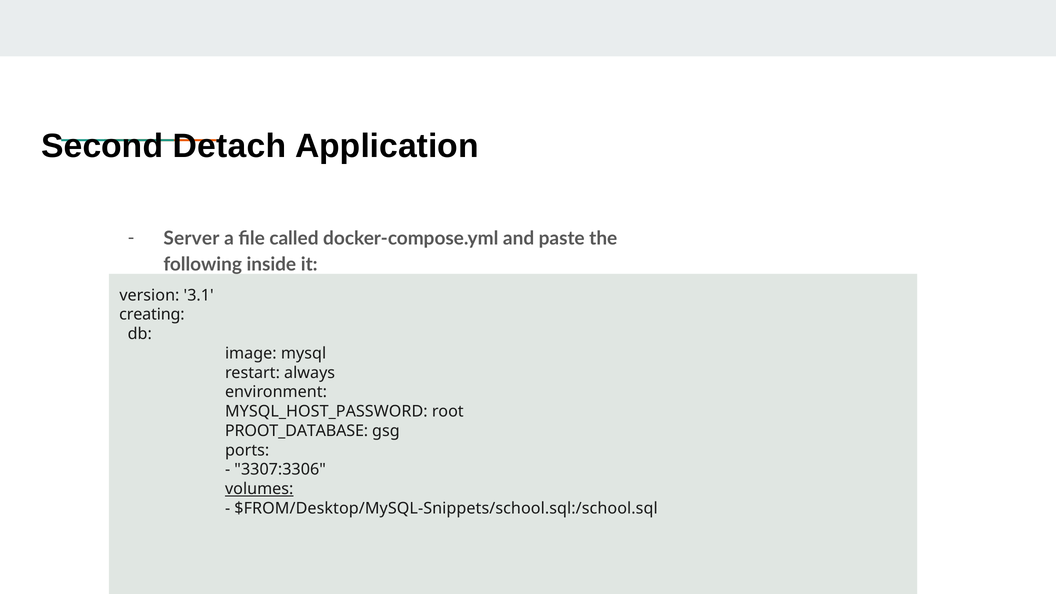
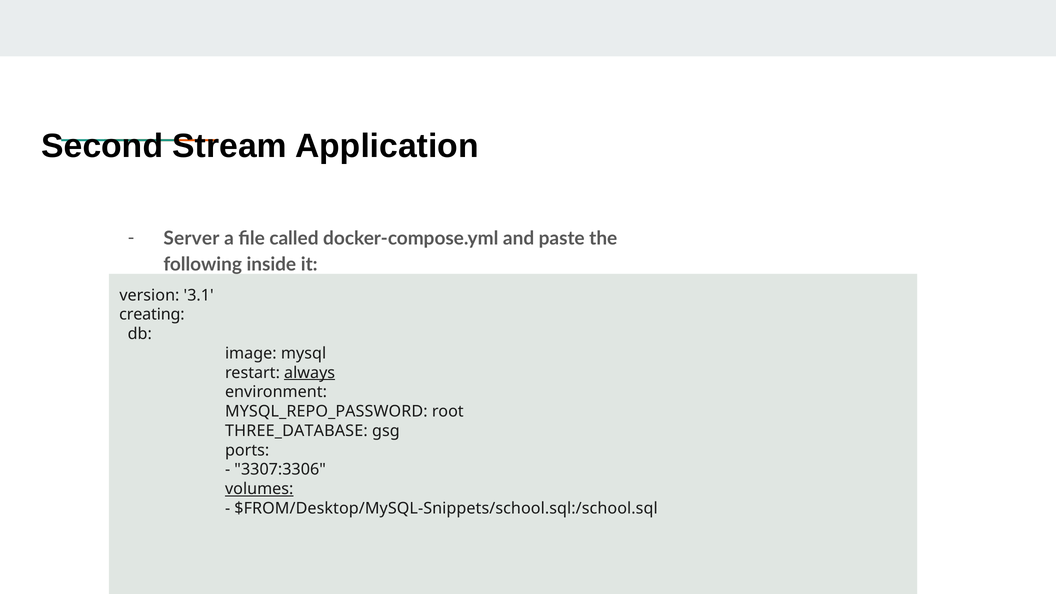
Detach: Detach -> Stream (230, 146)
always underline: none -> present (310, 373)
MYSQL_HOST_PASSWORD: MYSQL_HOST_PASSWORD -> MYSQL_REPO_PASSWORD (326, 411)
PROOT_DATABASE: PROOT_DATABASE -> THREE_DATABASE (296, 431)
